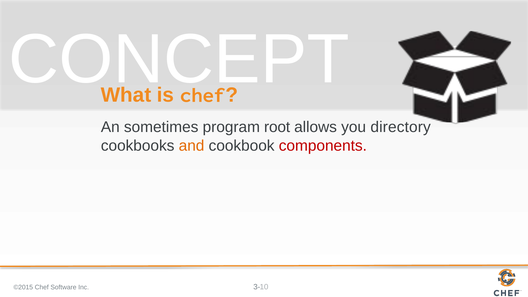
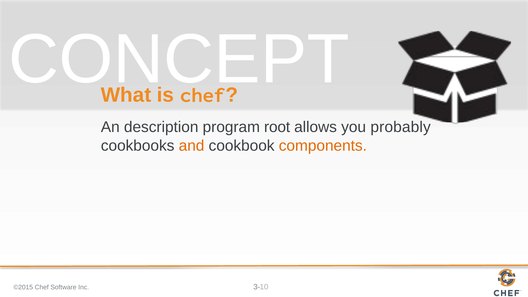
sometimes: sometimes -> description (161, 127)
directory: directory -> probably (401, 127)
components colour: red -> orange (323, 146)
